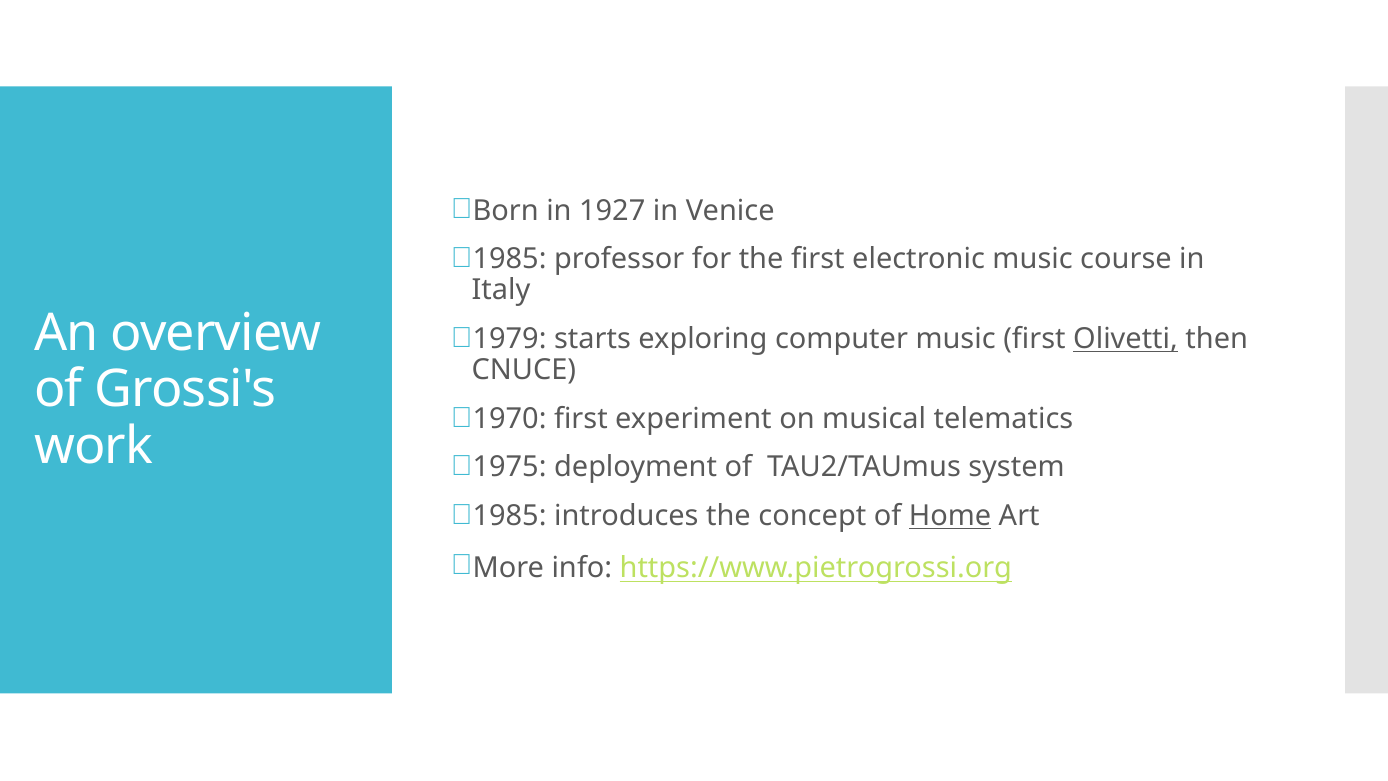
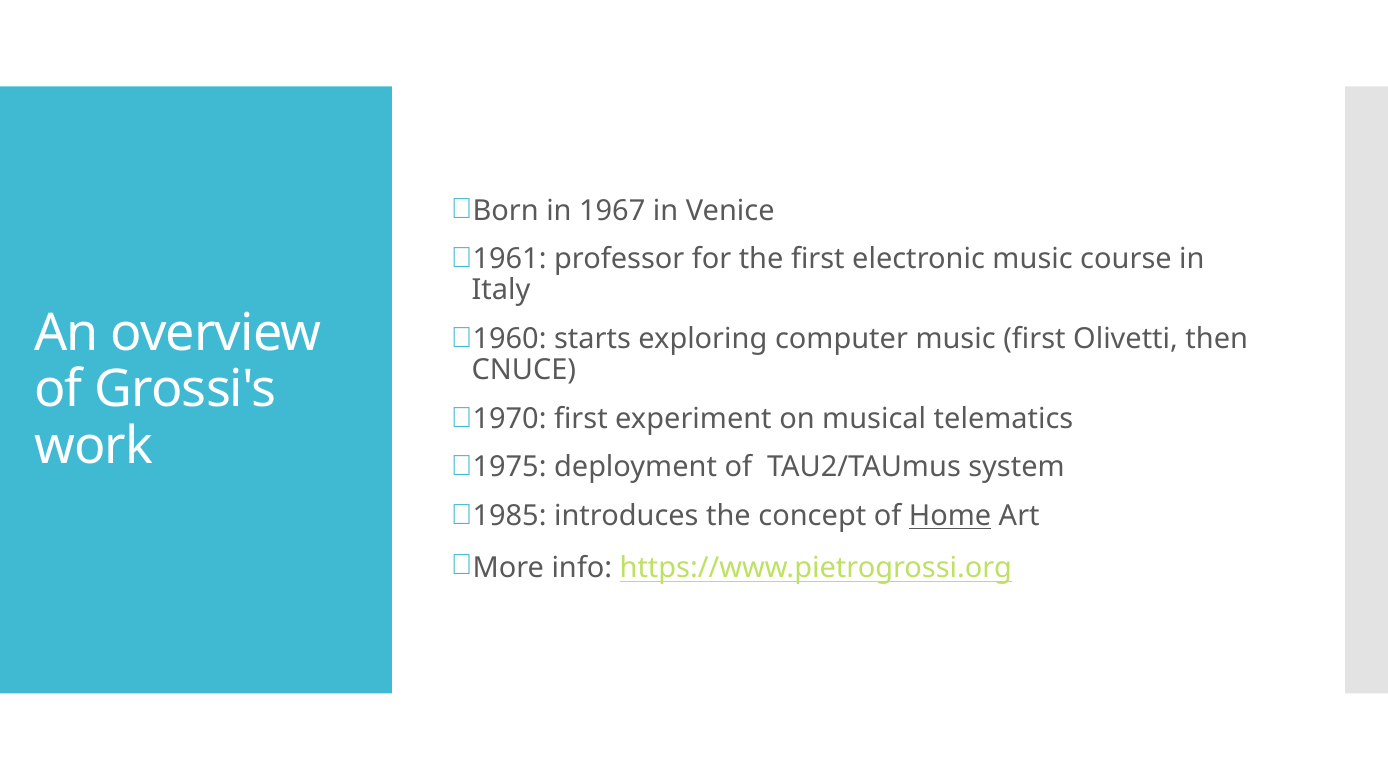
1927: 1927 -> 1967 (612, 211)
1985: 1985 -> 1961 (510, 259)
1979: 1979 -> 1960 (510, 339)
Olivetti underline: present -> none (1126, 339)
